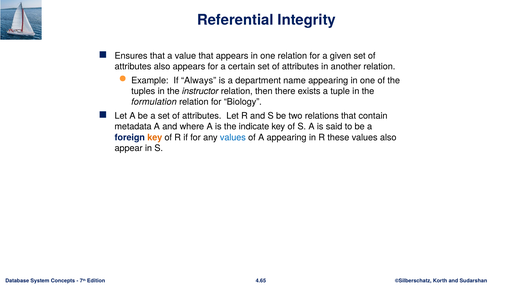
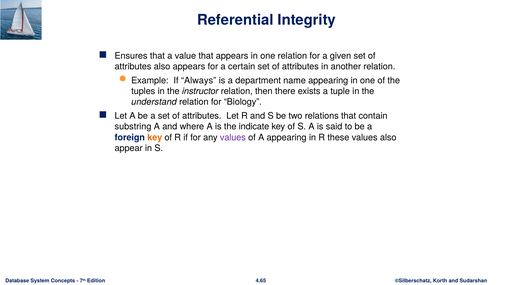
formulation: formulation -> understand (154, 102)
metadata: metadata -> substring (133, 127)
values colour: blue -> purple (233, 137)
